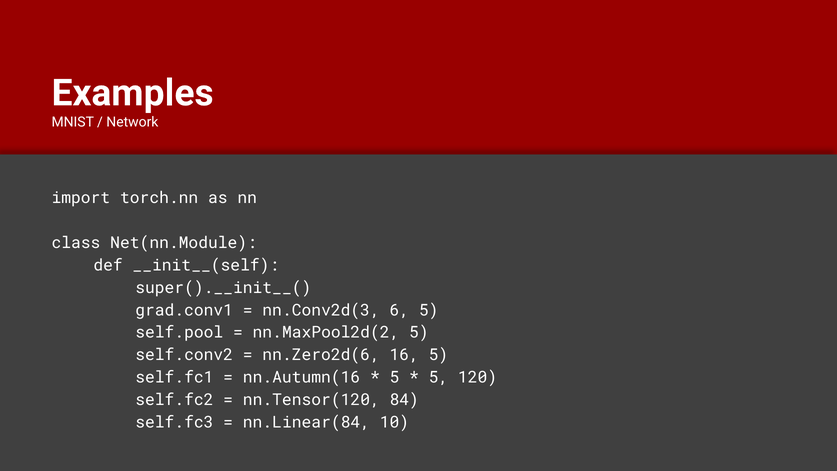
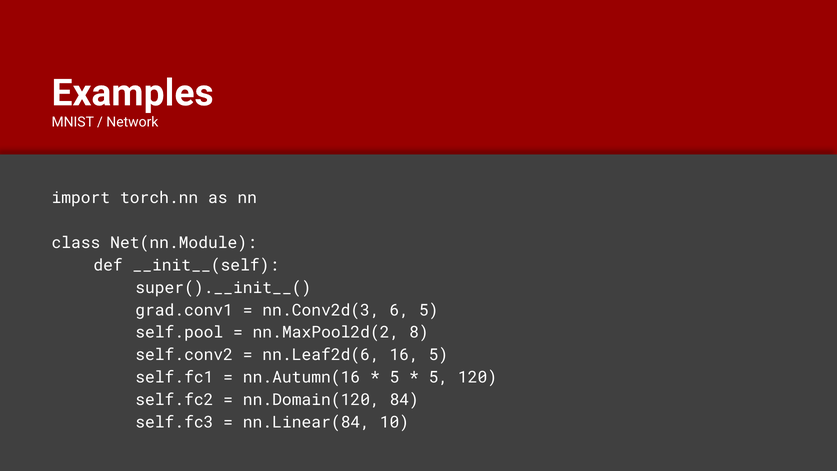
nn.MaxPool2d(2 5: 5 -> 8 (419, 332)
nn.Zero2d(6: nn.Zero2d(6 -> nn.Leaf2d(6 (321, 355)
nn.Tensor(120: nn.Tensor(120 -> nn.Domain(120 (311, 400)
